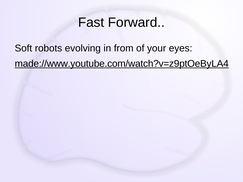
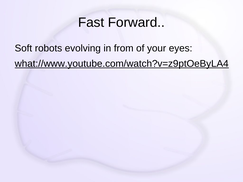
made://www.youtube.com/watch?v=z9ptOeByLA4: made://www.youtube.com/watch?v=z9ptOeByLA4 -> what://www.youtube.com/watch?v=z9ptOeByLA4 (122, 64)
